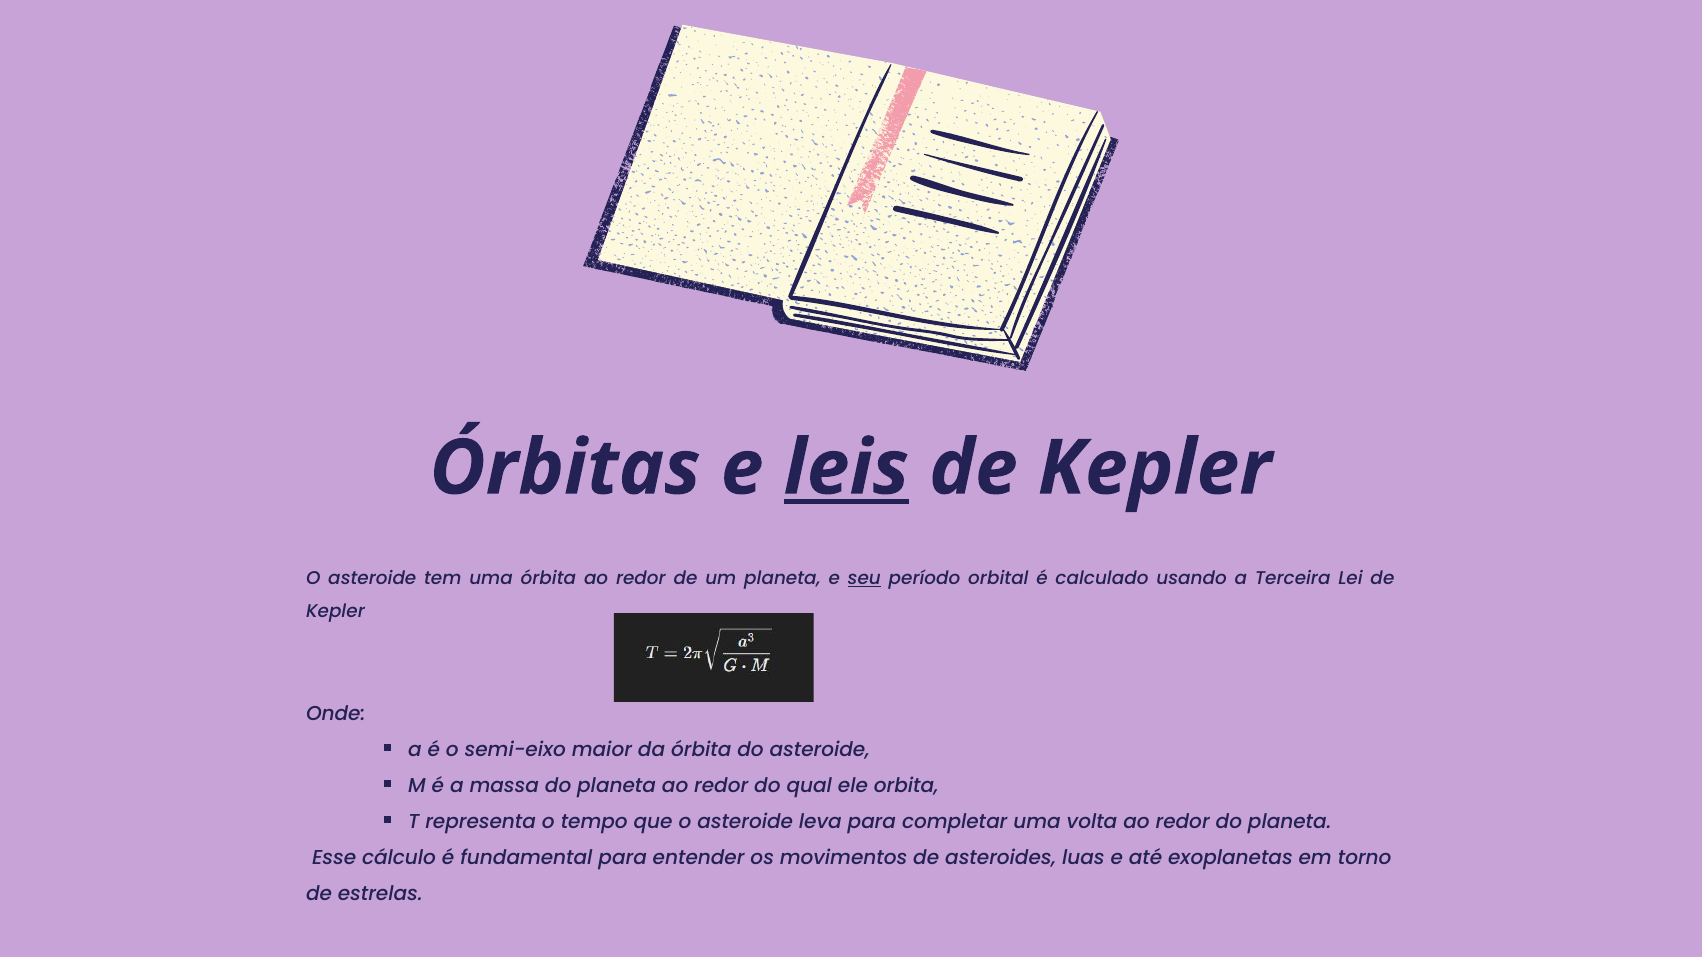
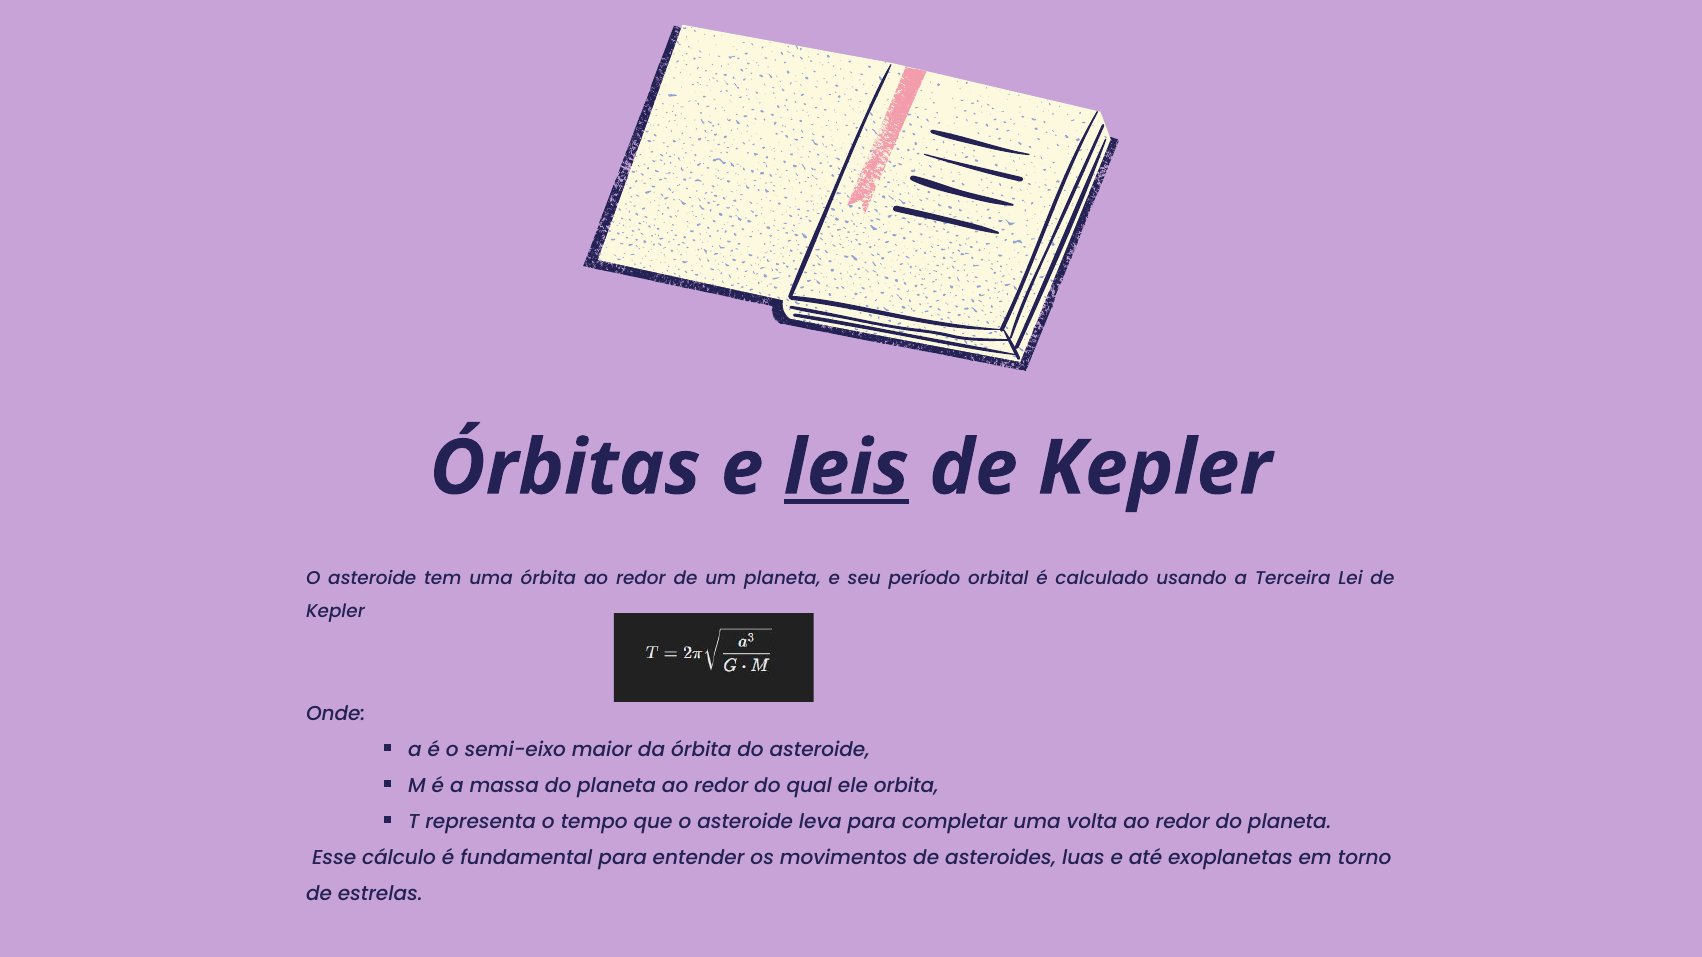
seu underline: present -> none (864, 579)
